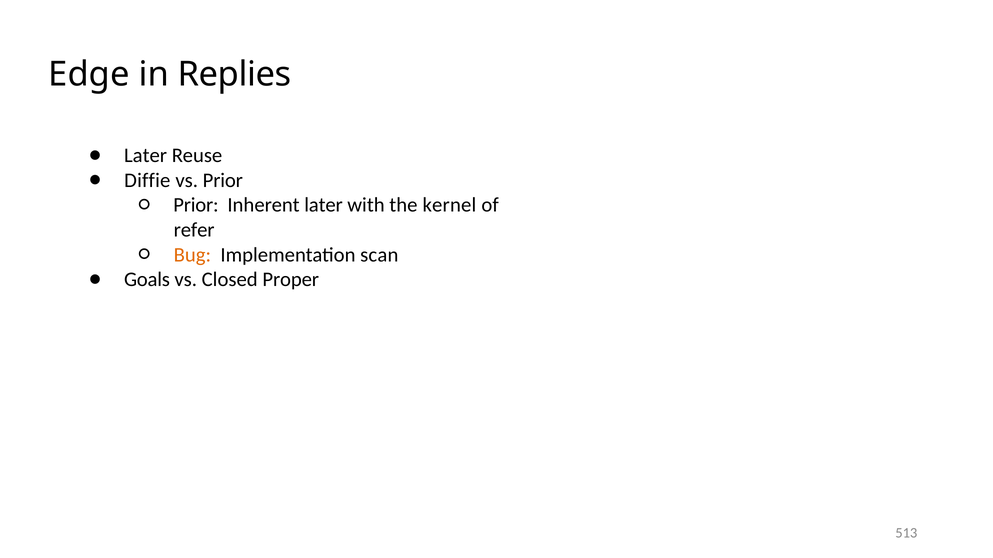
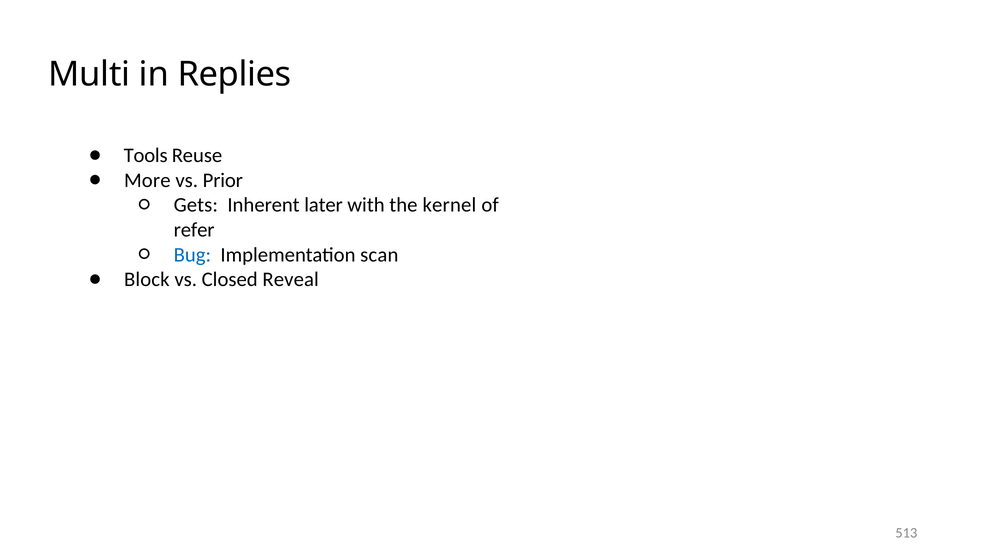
Edge: Edge -> Multi (89, 74)
Later: Later -> Tools (146, 156)
Diffie: Diffie -> More (147, 180)
Prior: Prior -> Gets (196, 205)
Bug colour: orange -> blue (192, 255)
Goals: Goals -> Block (147, 280)
Proper: Proper -> Reveal (291, 280)
